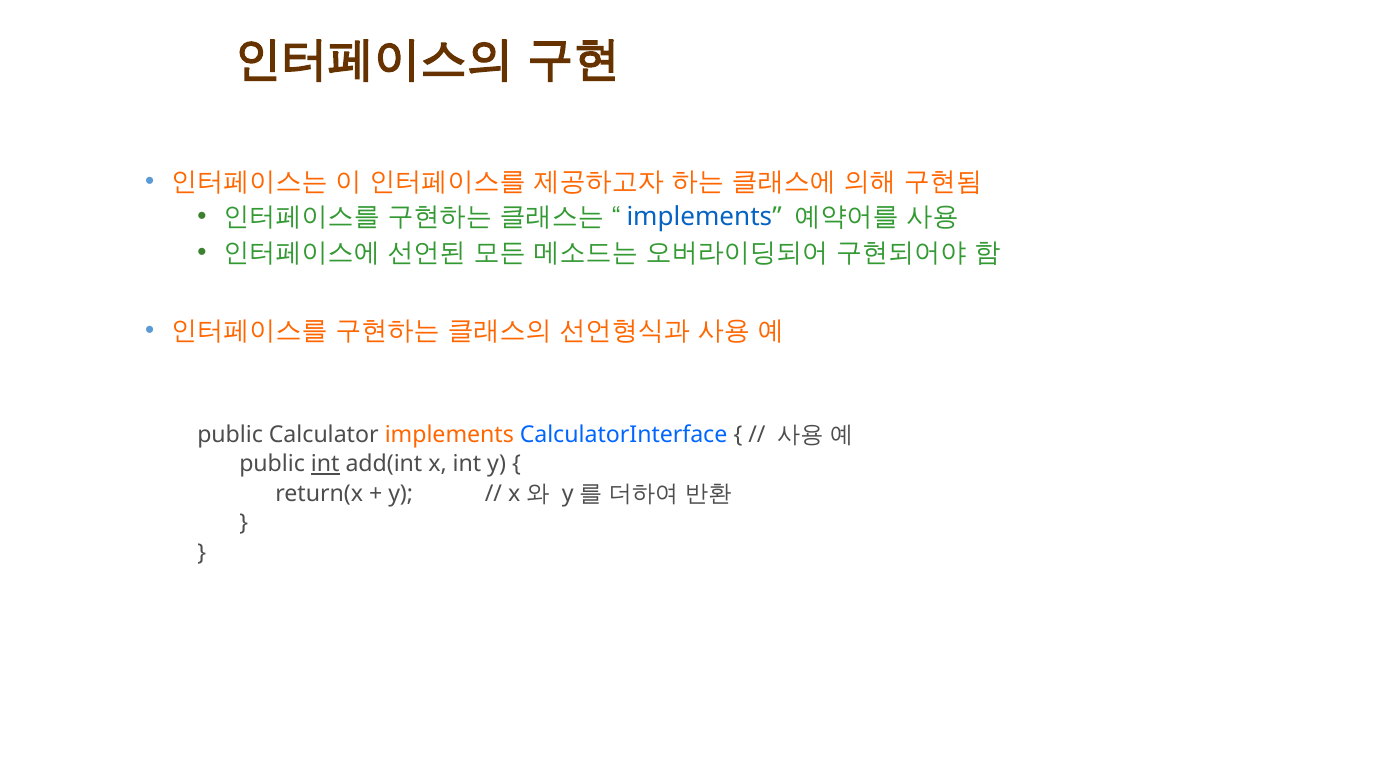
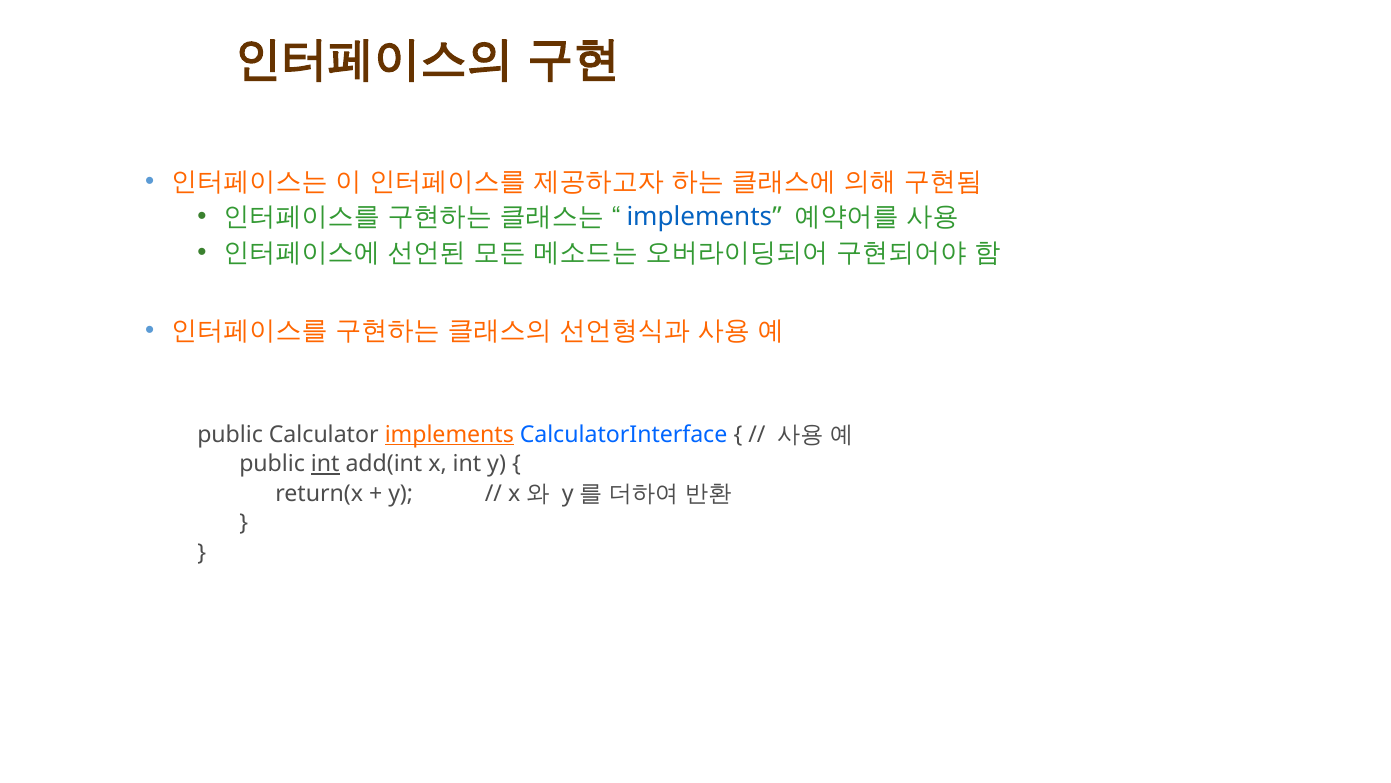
implements underline: none -> present (449, 434)
